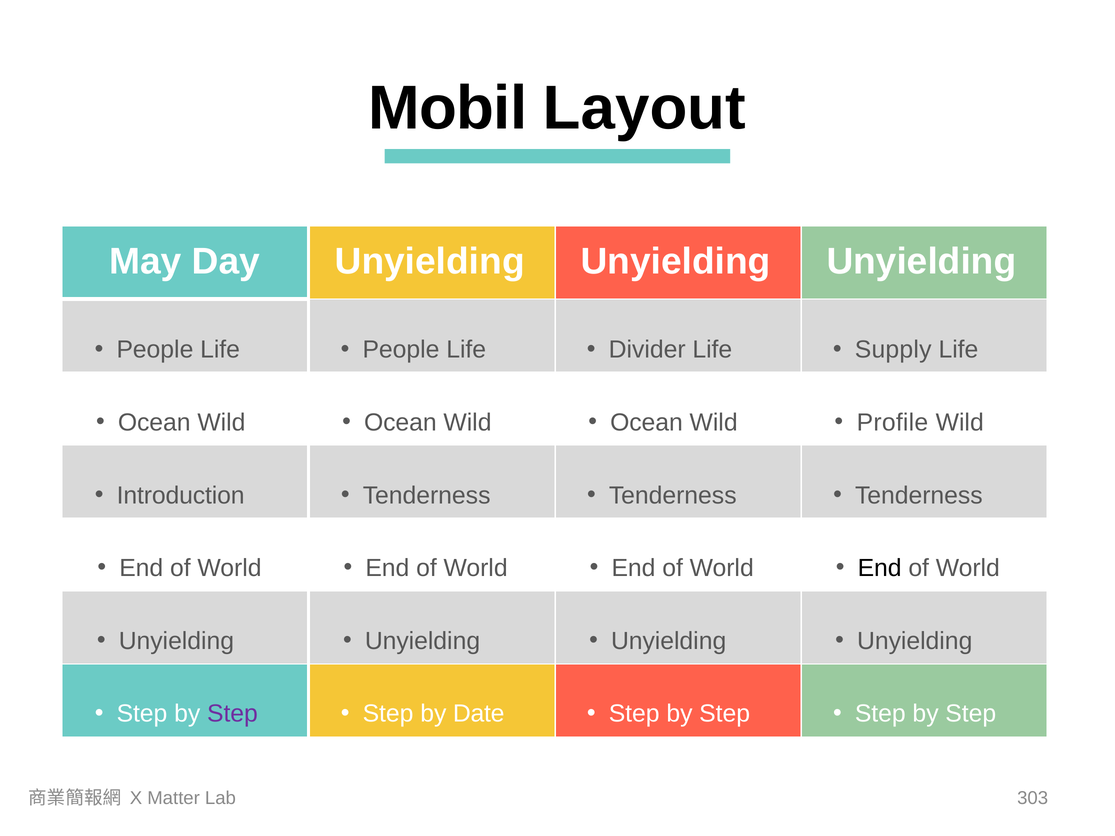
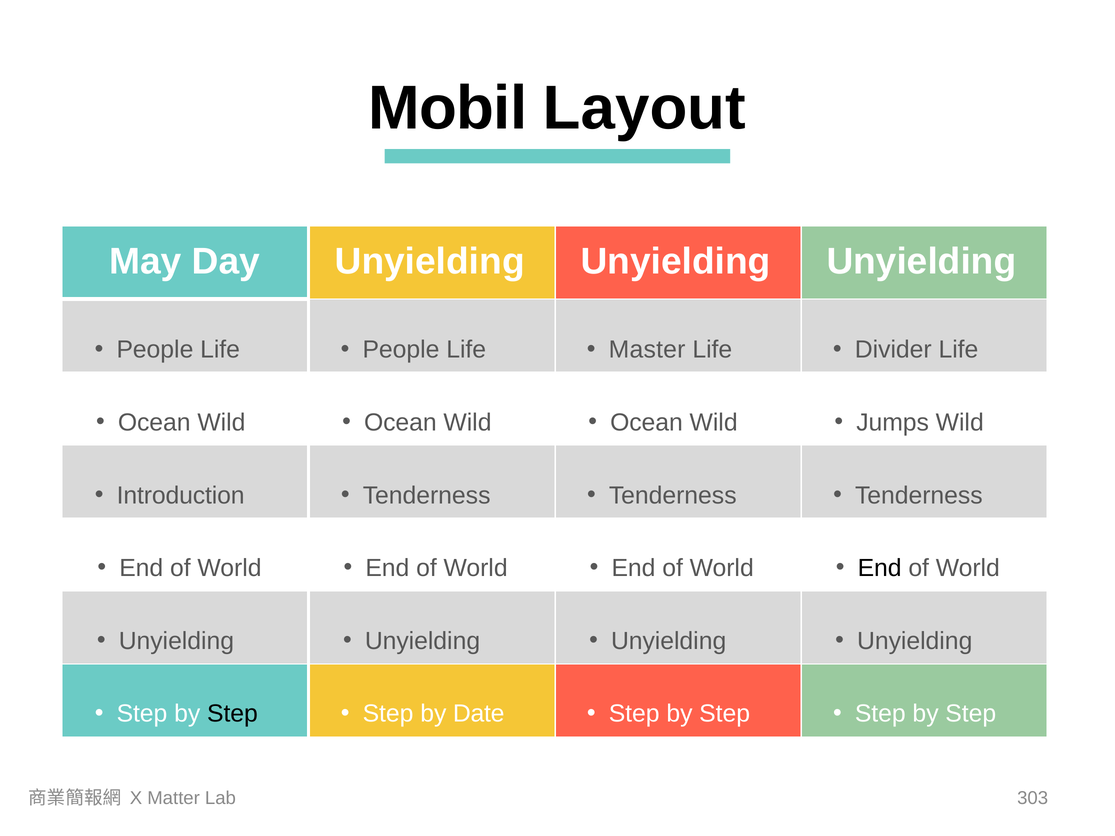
Divider: Divider -> Master (647, 350)
Supply: Supply -> Divider (893, 350)
Profile: Profile -> Jumps (893, 423)
Step colour: purple -> black (232, 714)
